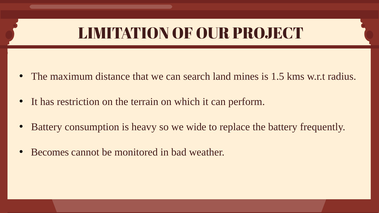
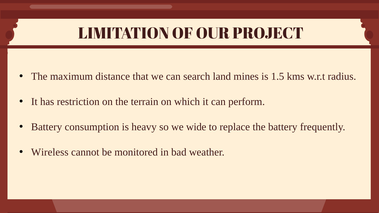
Becomes: Becomes -> Wireless (50, 152)
